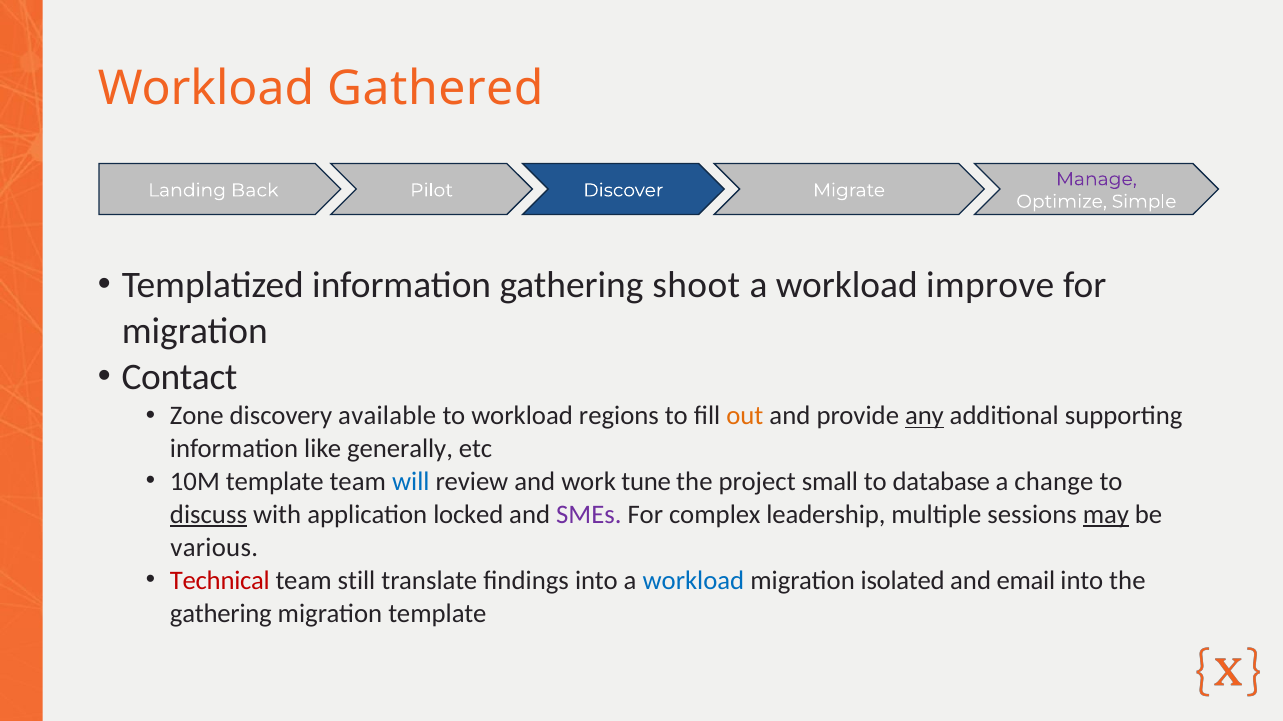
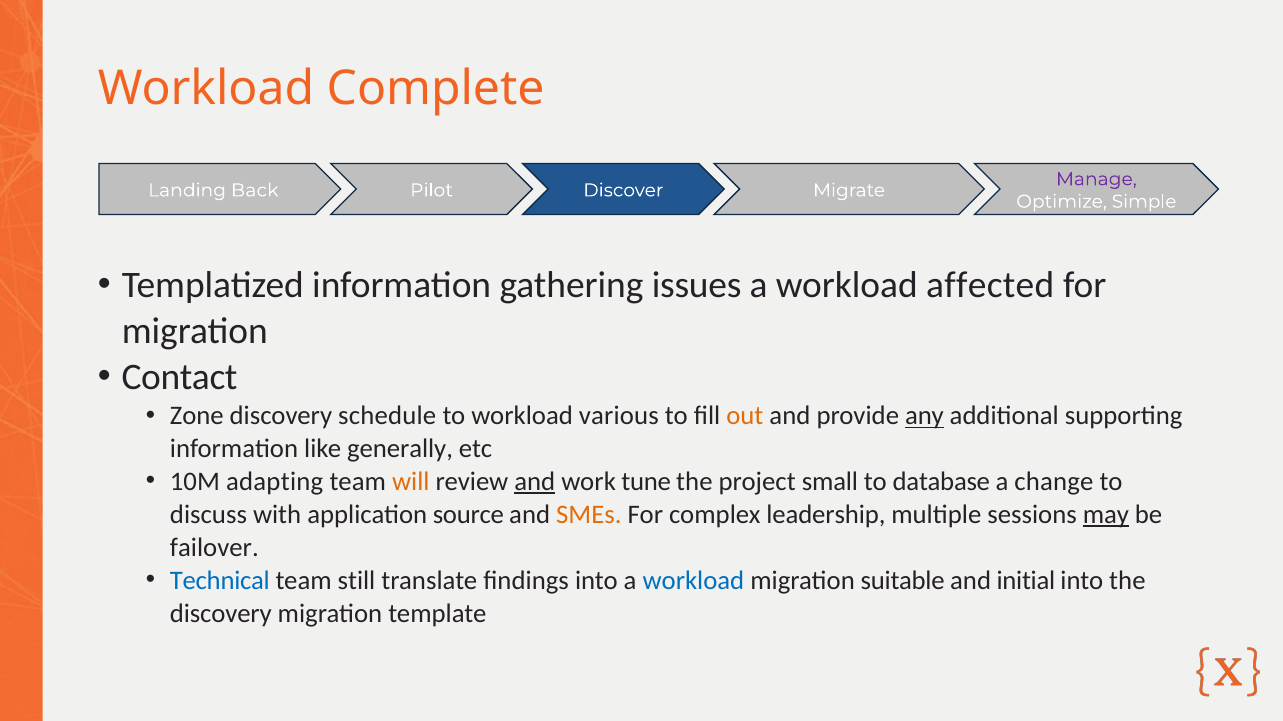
Gathered: Gathered -> Complete (436, 89)
shoot: shoot -> issues (697, 286)
improve: improve -> affected (990, 286)
available: available -> schedule (387, 416)
regions: regions -> various (619, 416)
10M template: template -> adapting (275, 482)
will colour: blue -> orange (411, 482)
and underline: none -> present (535, 482)
discuss underline: present -> none (208, 515)
locked: locked -> source (468, 515)
SMEs colour: purple -> orange (589, 515)
various: various -> failover (214, 548)
Technical colour: red -> blue (220, 581)
isolated: isolated -> suitable (903, 581)
email: email -> initial (1026, 581)
gathering: gathering -> discovery (221, 614)
